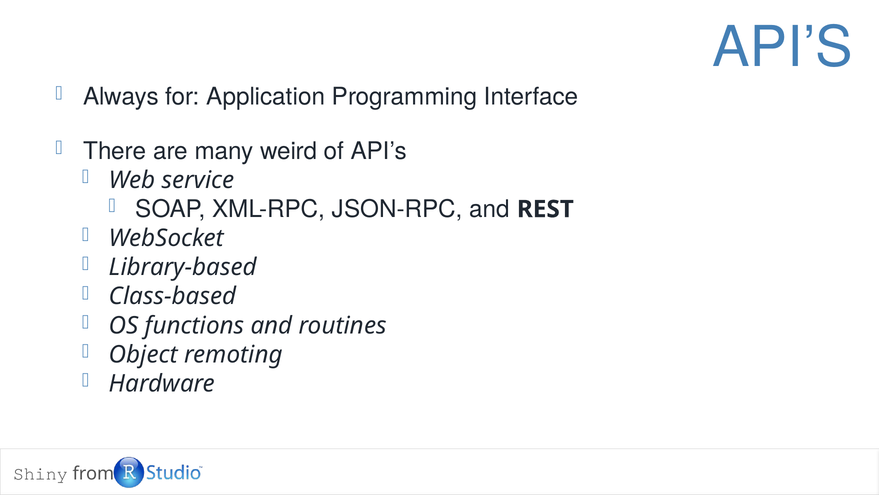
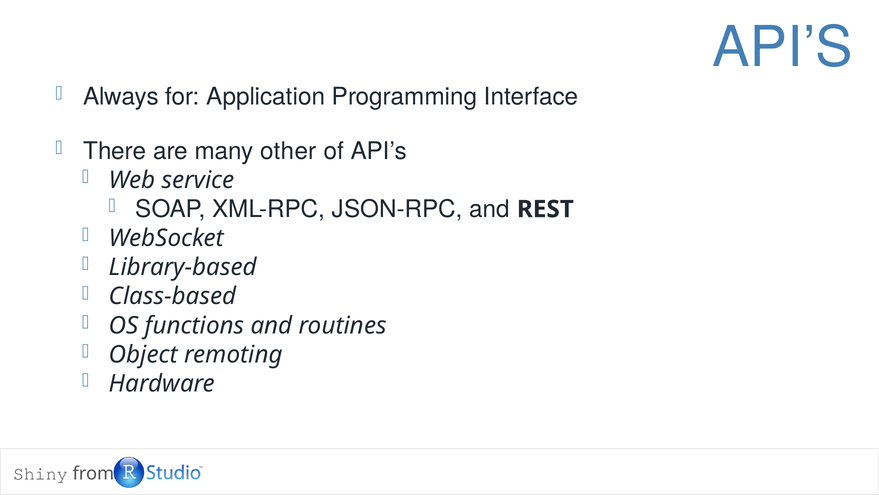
weird: weird -> other (288, 151)
